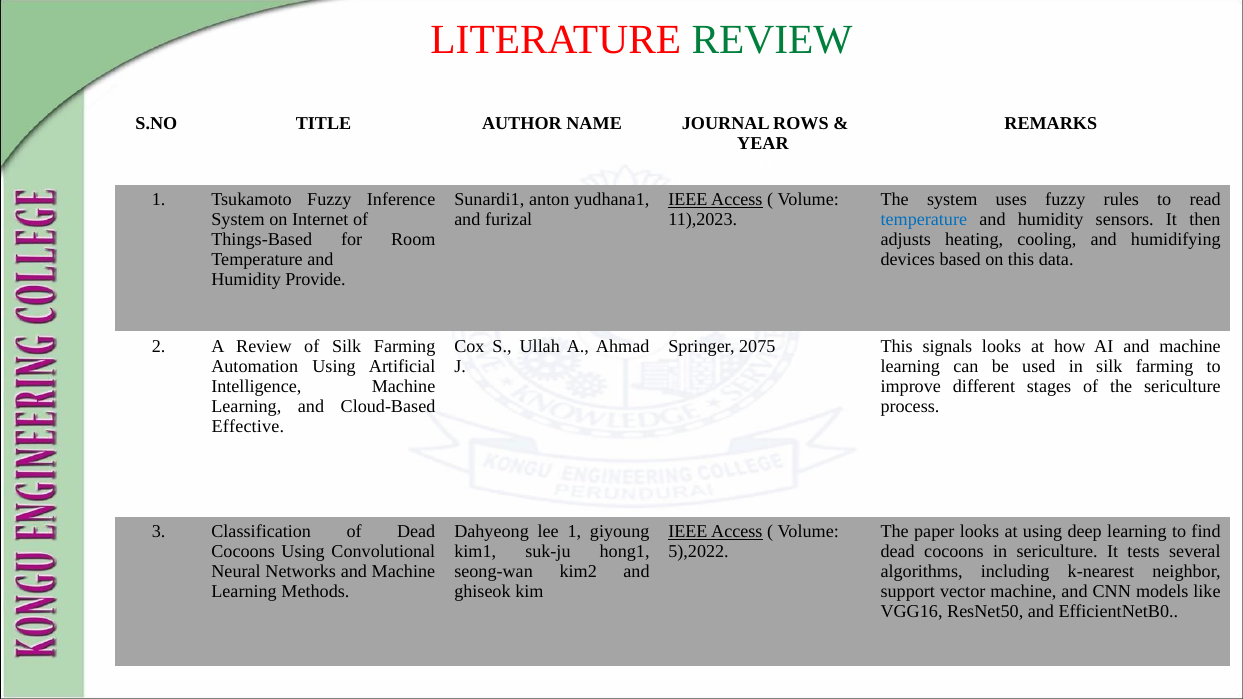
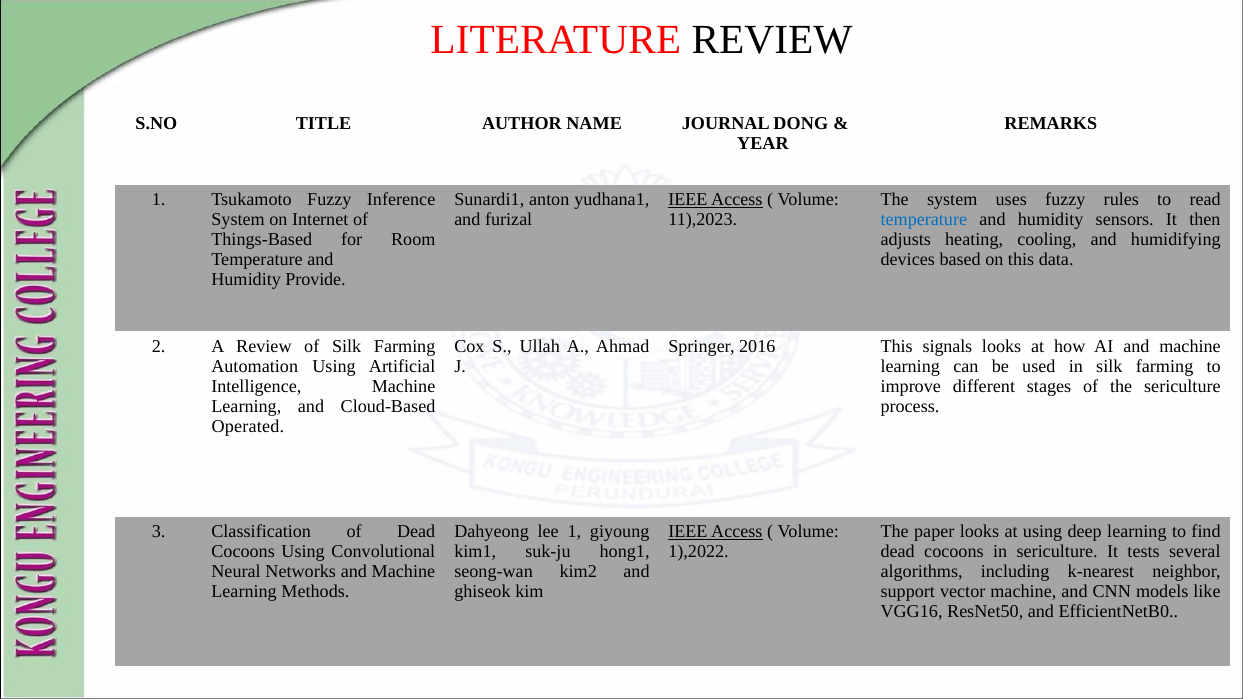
REVIEW colour: green -> black (772, 40)
ROWS: ROWS -> DONG (801, 123)
2075: 2075 -> 2016 (757, 346)
Effective: Effective -> Operated (248, 426)
5),2022: 5),2022 -> 1),2022 (699, 552)
